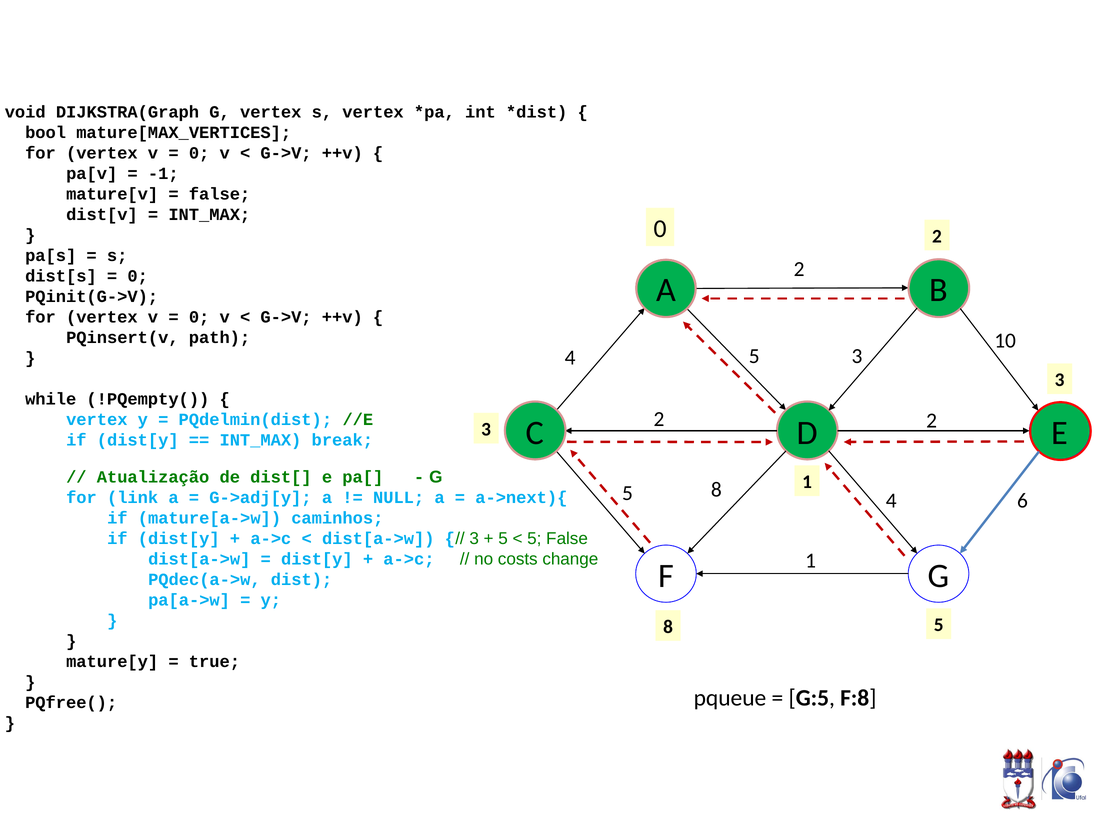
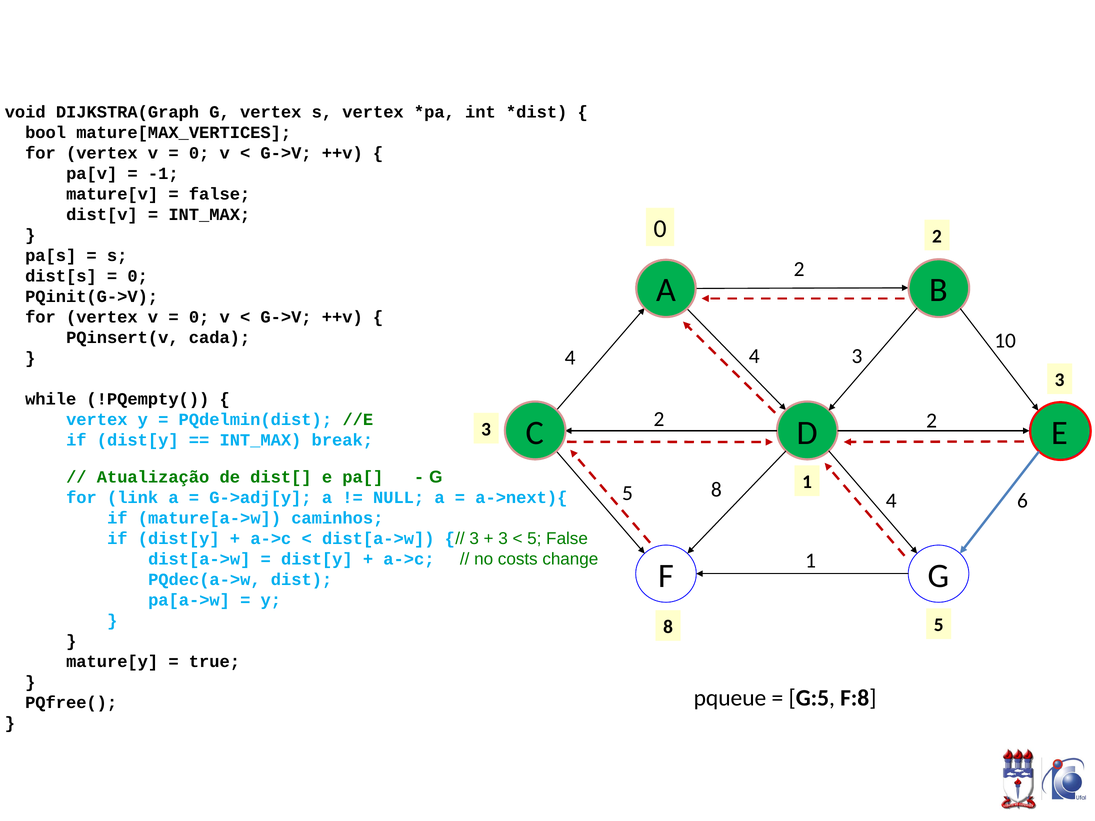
path: path -> cada (220, 338)
4 5: 5 -> 4 (754, 356)
5: 5 -> 3 (503, 539)
